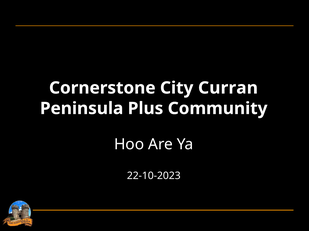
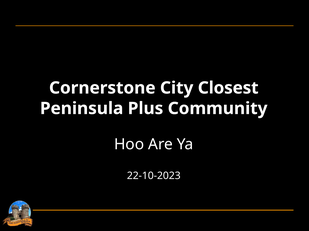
Curran: Curran -> Closest (228, 88)
